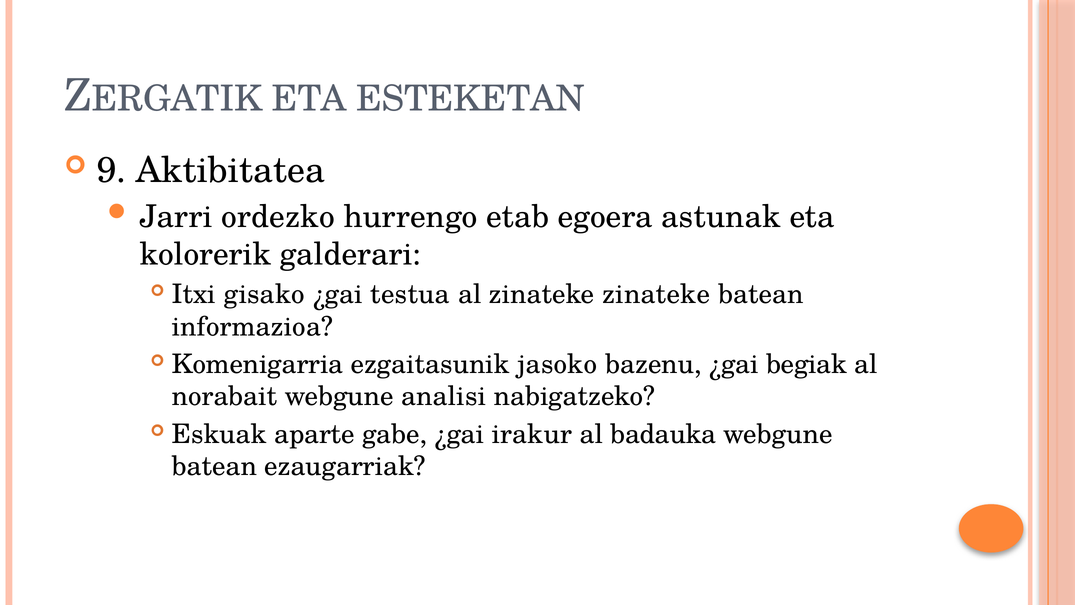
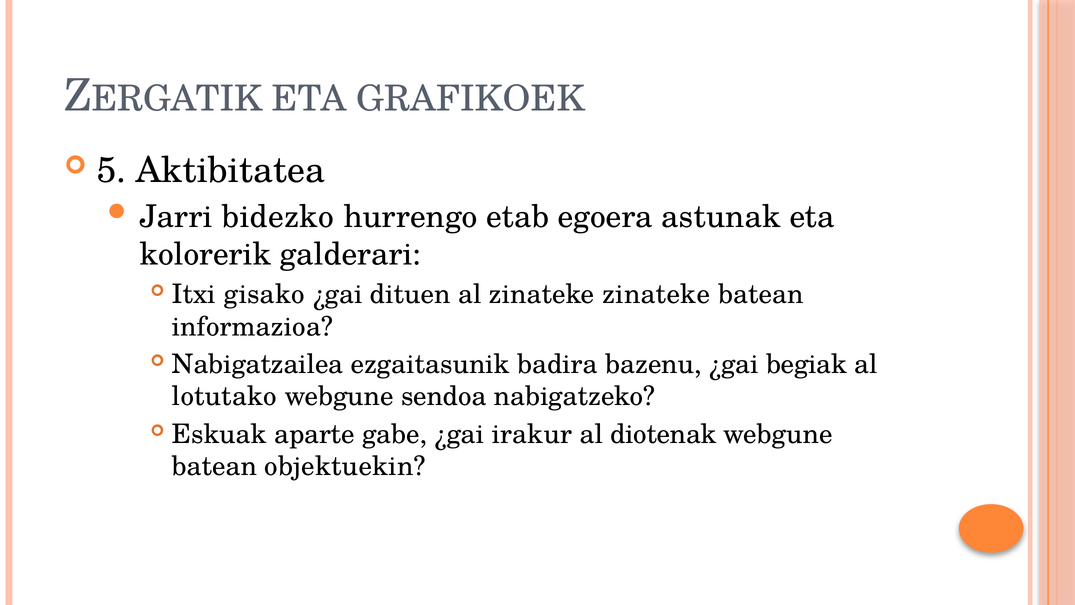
ESTEKETAN: ESTEKETAN -> GRAFIKOEK (470, 99)
9: 9 -> 5 (111, 170)
ordezko: ordezko -> bidezko (278, 217)
testua: testua -> dituen (410, 294)
Komenigarria: Komenigarria -> Nabigatzailea (258, 364)
jasoko: jasoko -> badira (557, 364)
norabait: norabait -> lotutako (224, 396)
analisi: analisi -> sendoa (444, 396)
badauka: badauka -> diotenak (663, 434)
ezaugarriak: ezaugarriak -> objektuekin (345, 466)
